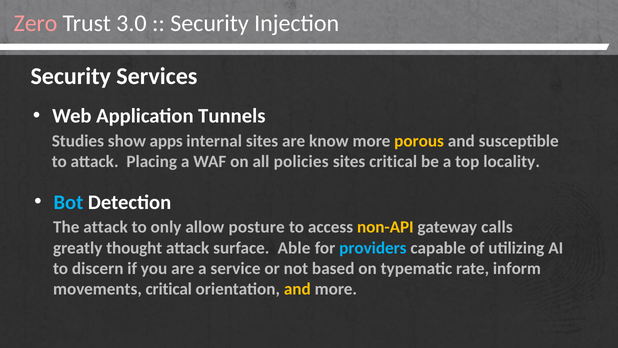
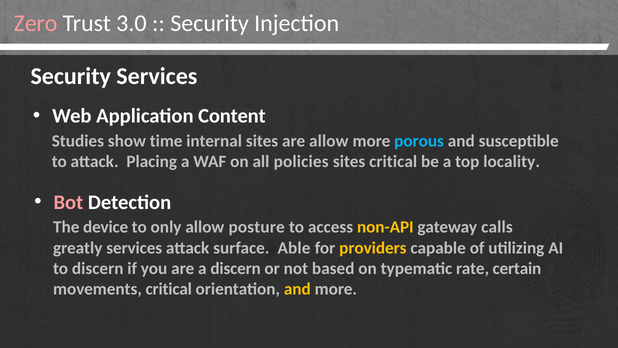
Tunnels: Tunnels -> Content (232, 116)
apps: apps -> time (166, 141)
are know: know -> allow (329, 141)
porous colour: yellow -> light blue (419, 141)
Bot colour: light blue -> pink (68, 202)
The attack: attack -> device (106, 227)
greatly thought: thought -> services (134, 248)
providers colour: light blue -> yellow (373, 248)
a service: service -> discern (236, 268)
inform: inform -> certain (517, 268)
